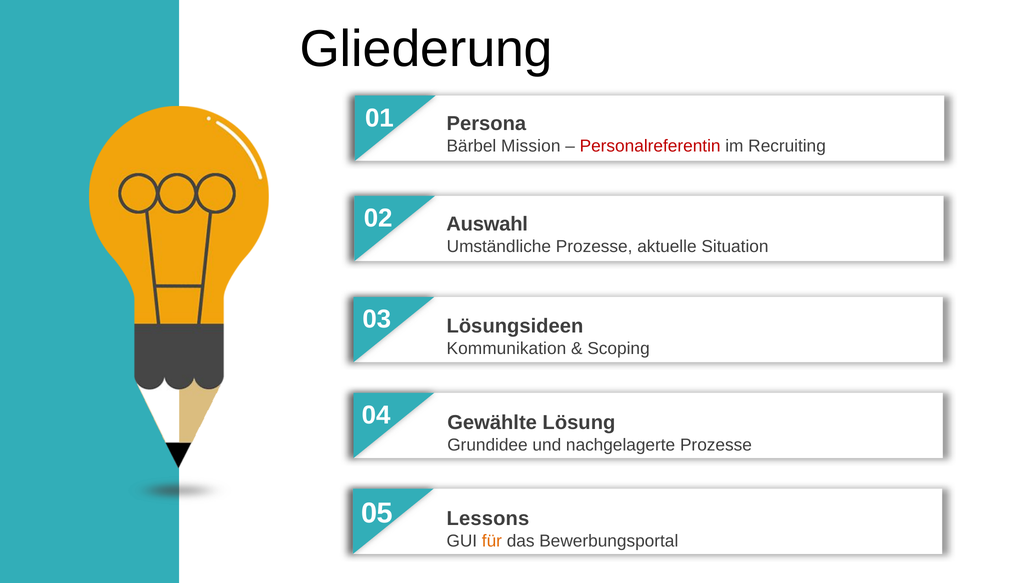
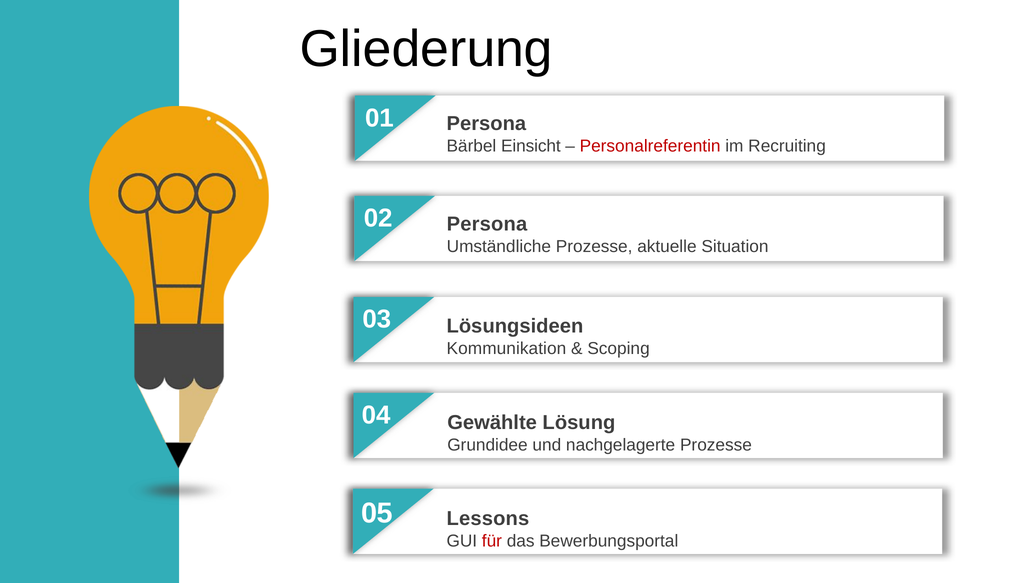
Mission: Mission -> Einsicht (531, 146)
Auswahl: Auswahl -> Persona (487, 224)
für colour: orange -> red (492, 541)
